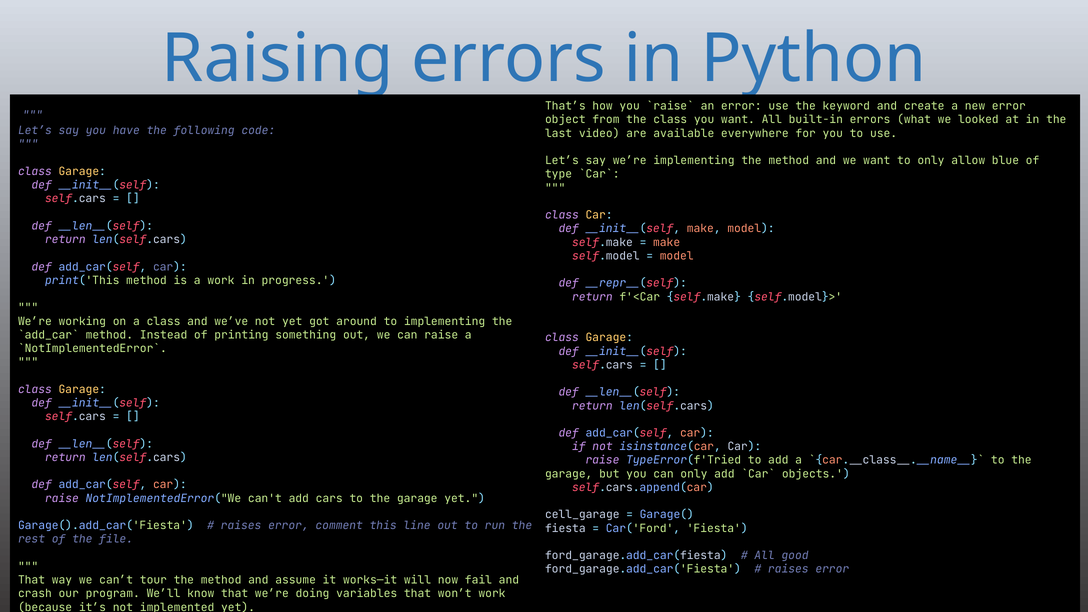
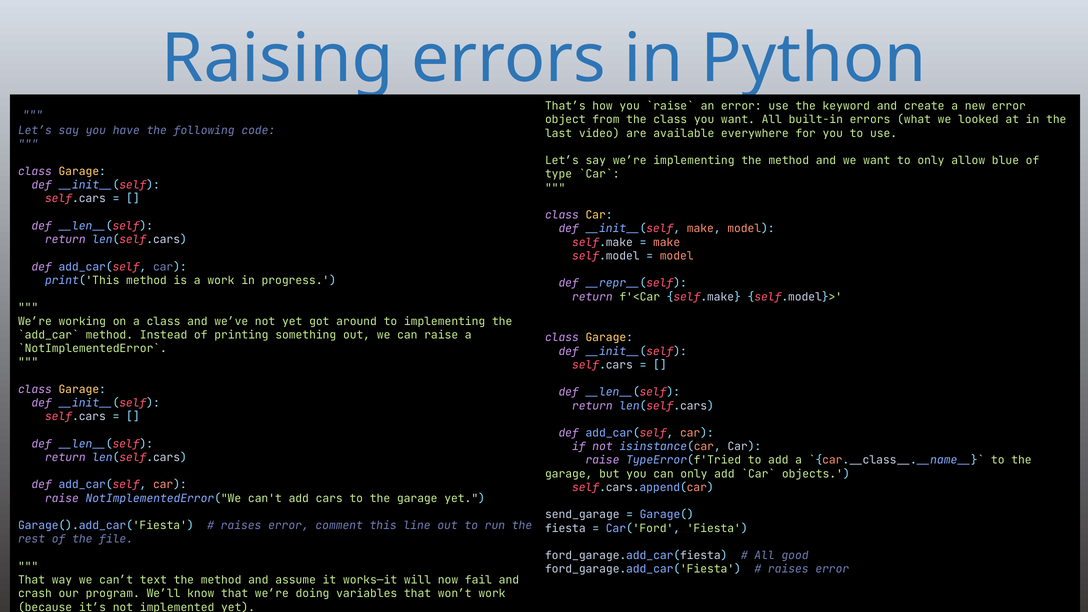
cell_garage: cell_garage -> send_garage (582, 515)
tour: tour -> text (153, 580)
